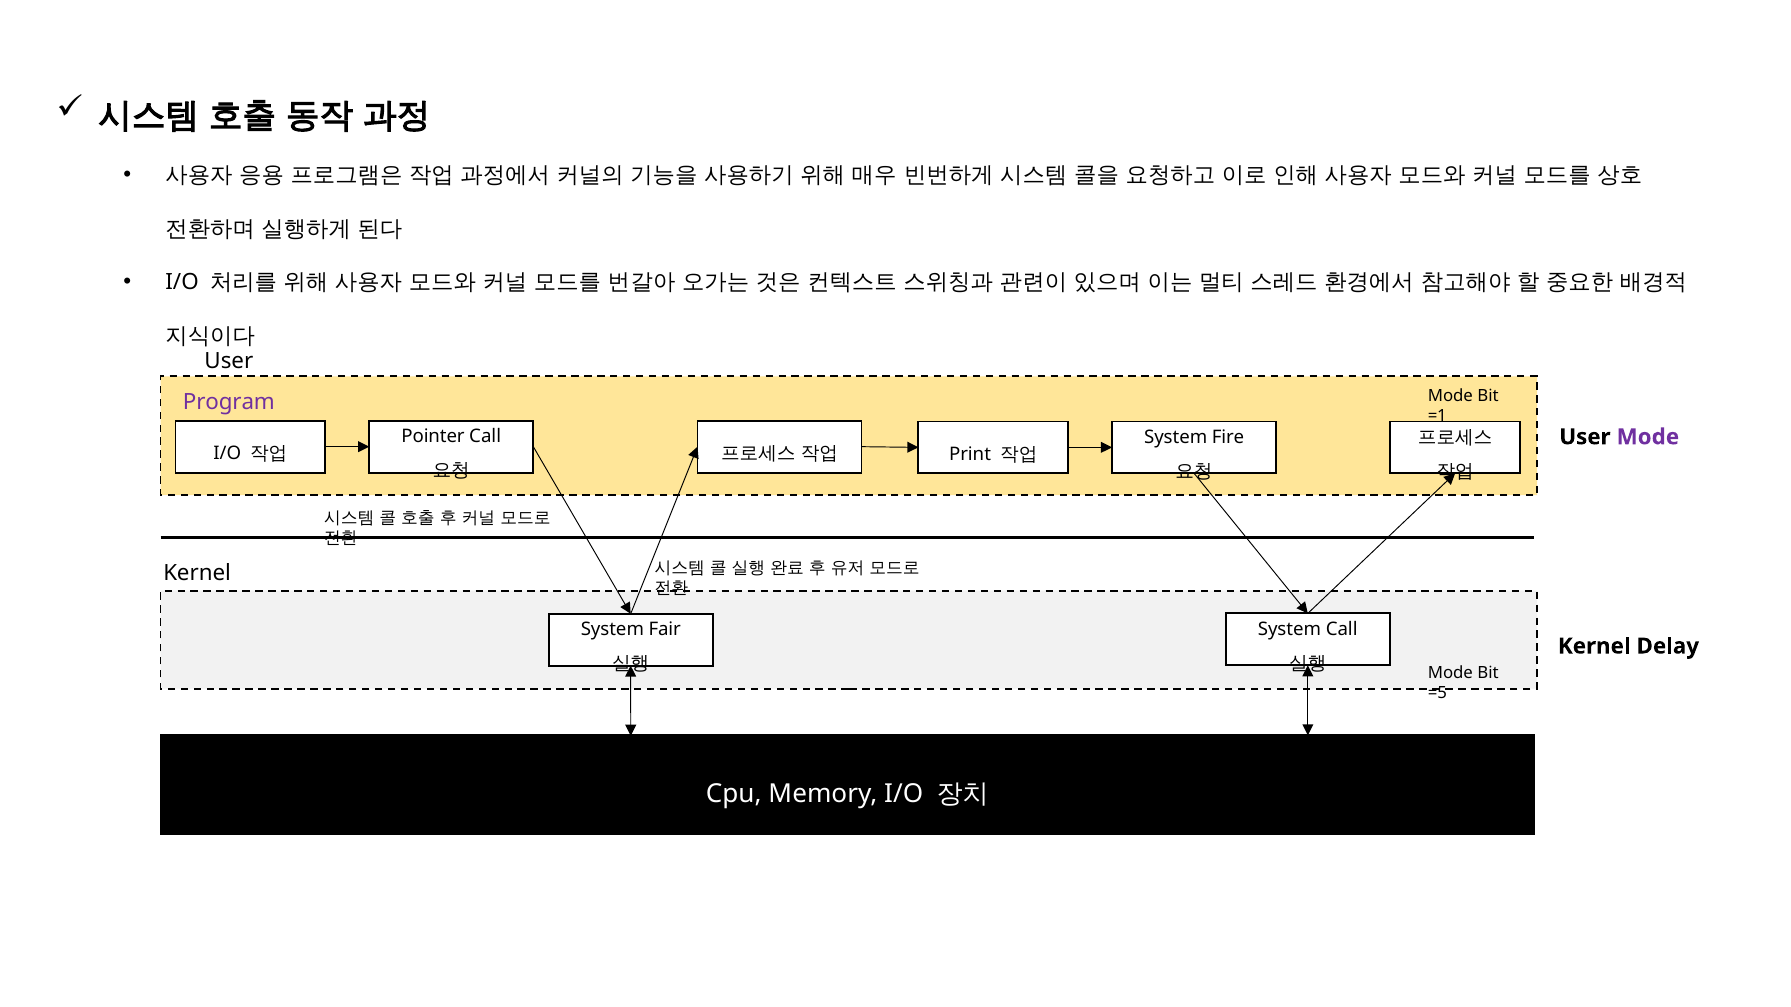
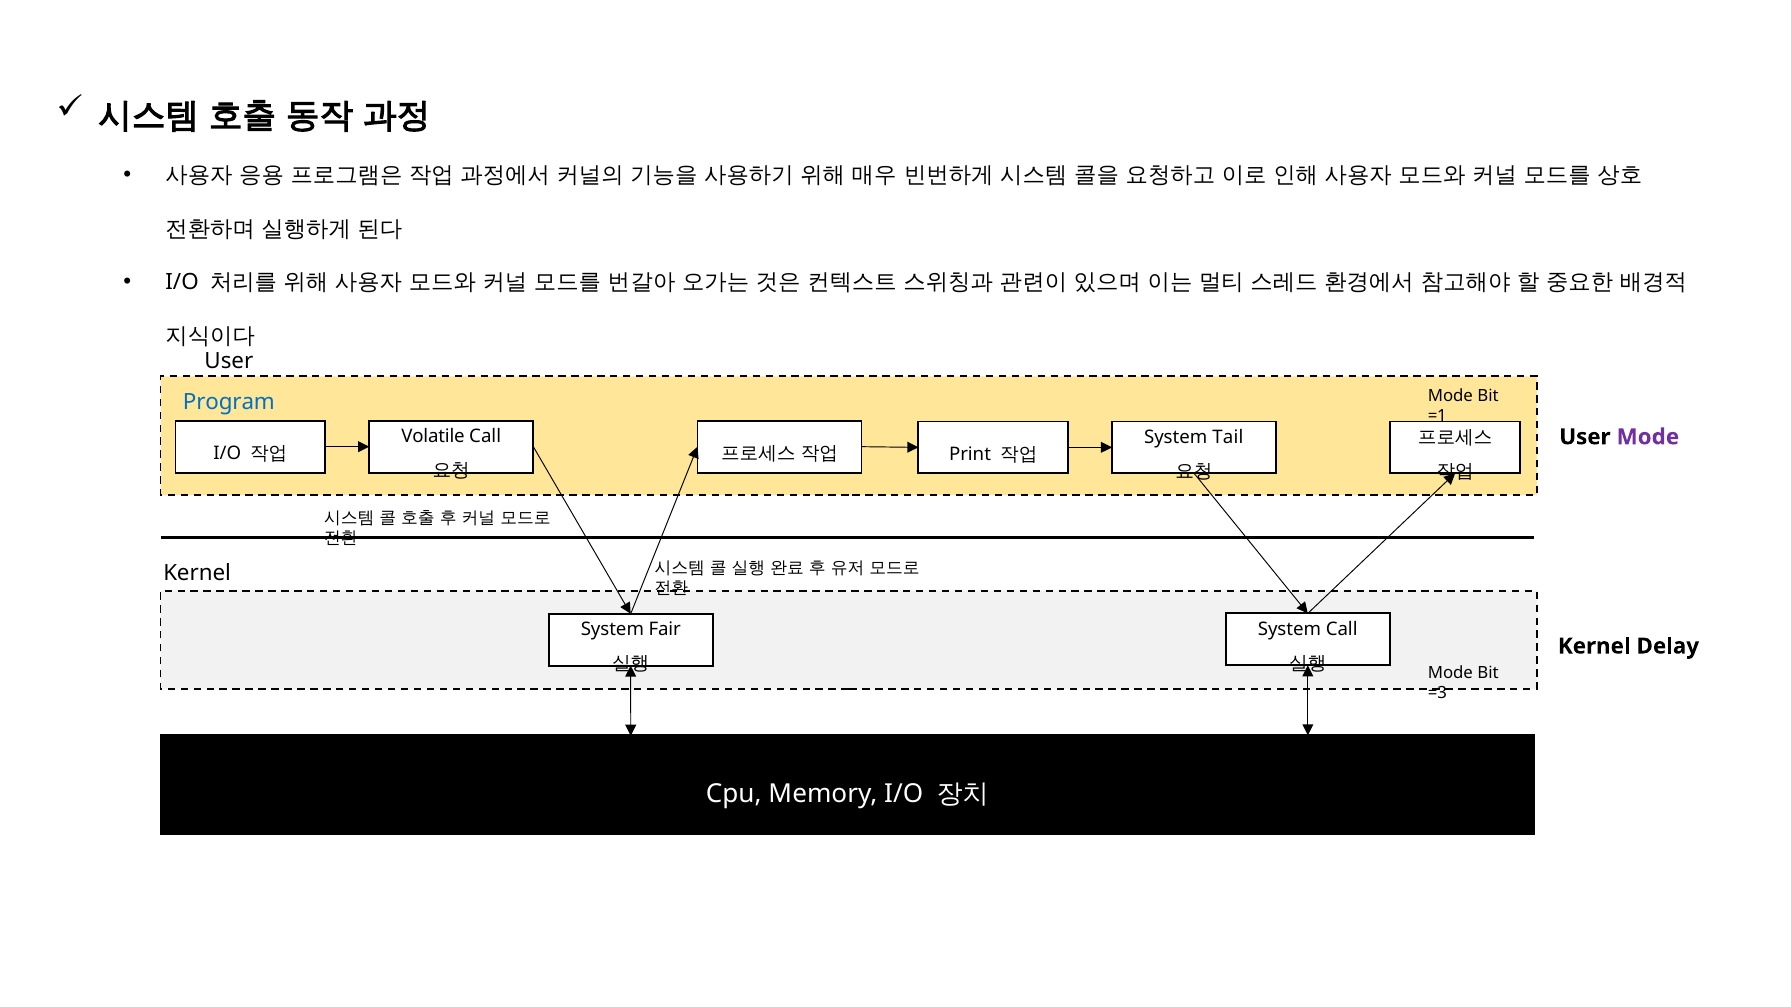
Program colour: purple -> blue (229, 402)
Pointer: Pointer -> Volatile (433, 437)
Fire: Fire -> Tail (1228, 438)
=5: =5 -> =3 (1437, 693)
